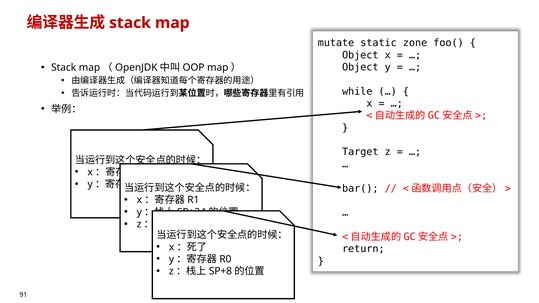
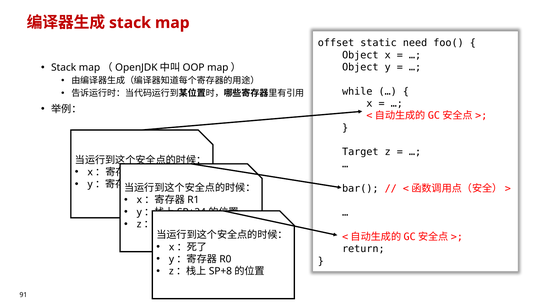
mutate: mutate -> offset (336, 43)
zone: zone -> need (415, 43)
